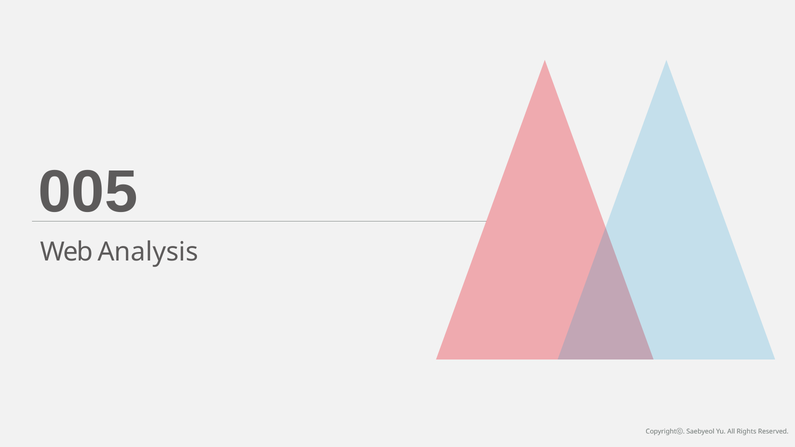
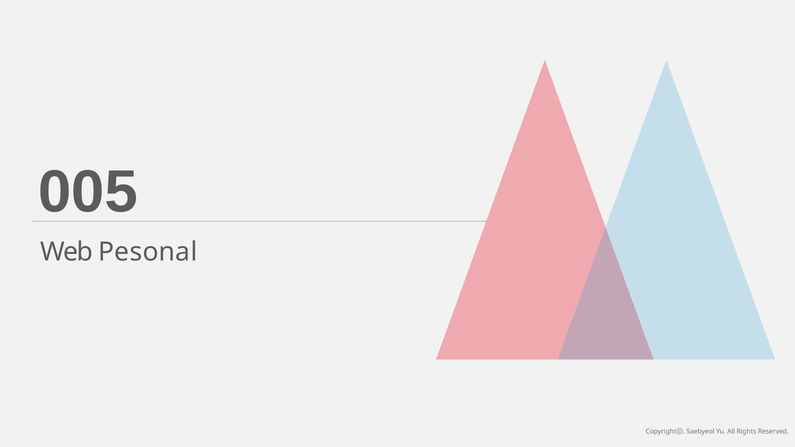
Analysis: Analysis -> Pesonal (148, 252)
